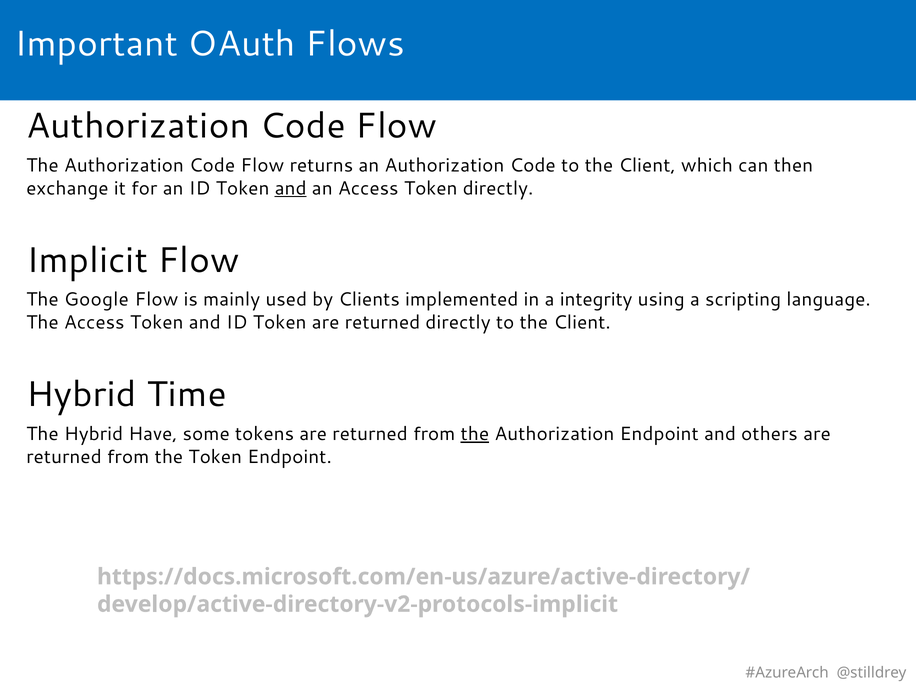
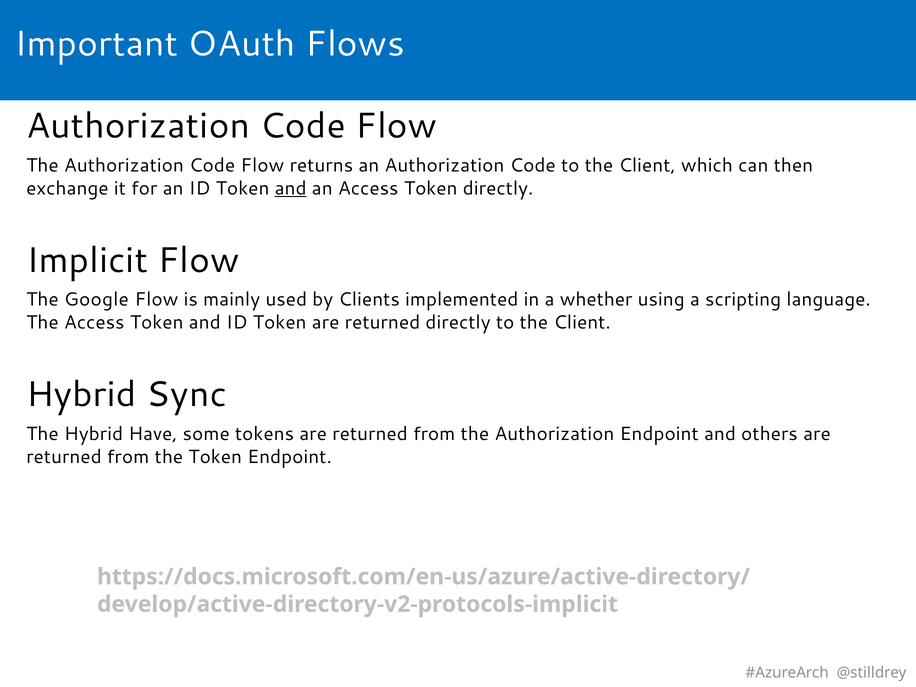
integrity: integrity -> whether (596, 300)
Time: Time -> Sync (187, 395)
the underline: present -> none (475, 434)
